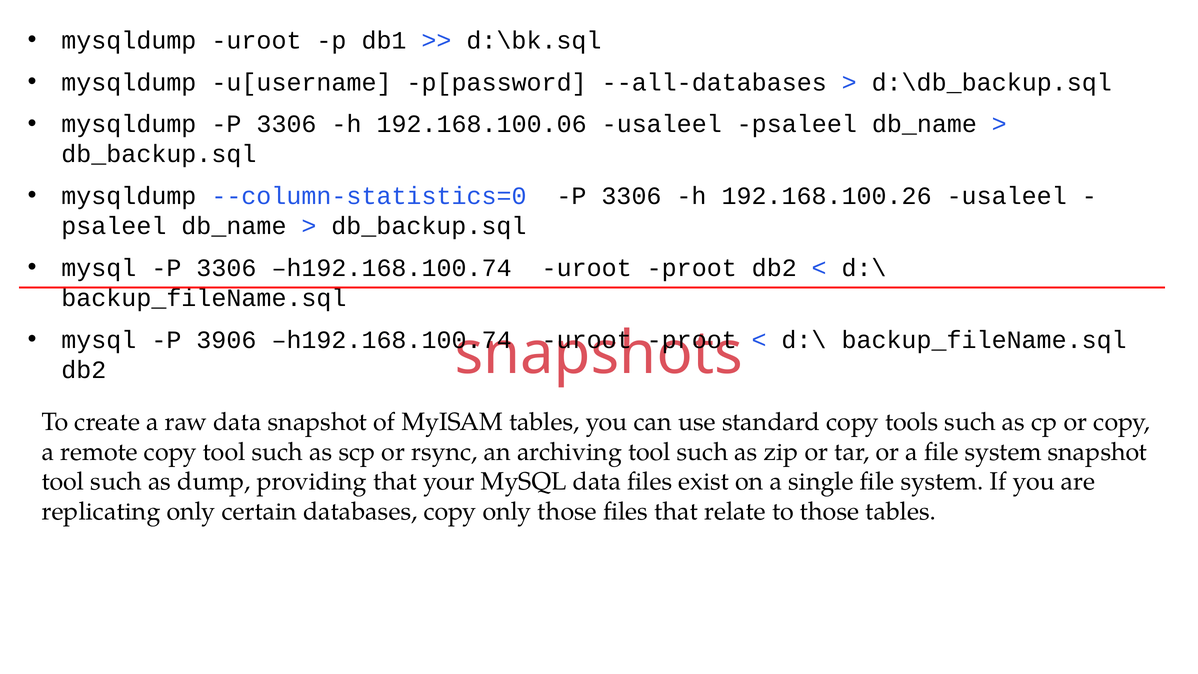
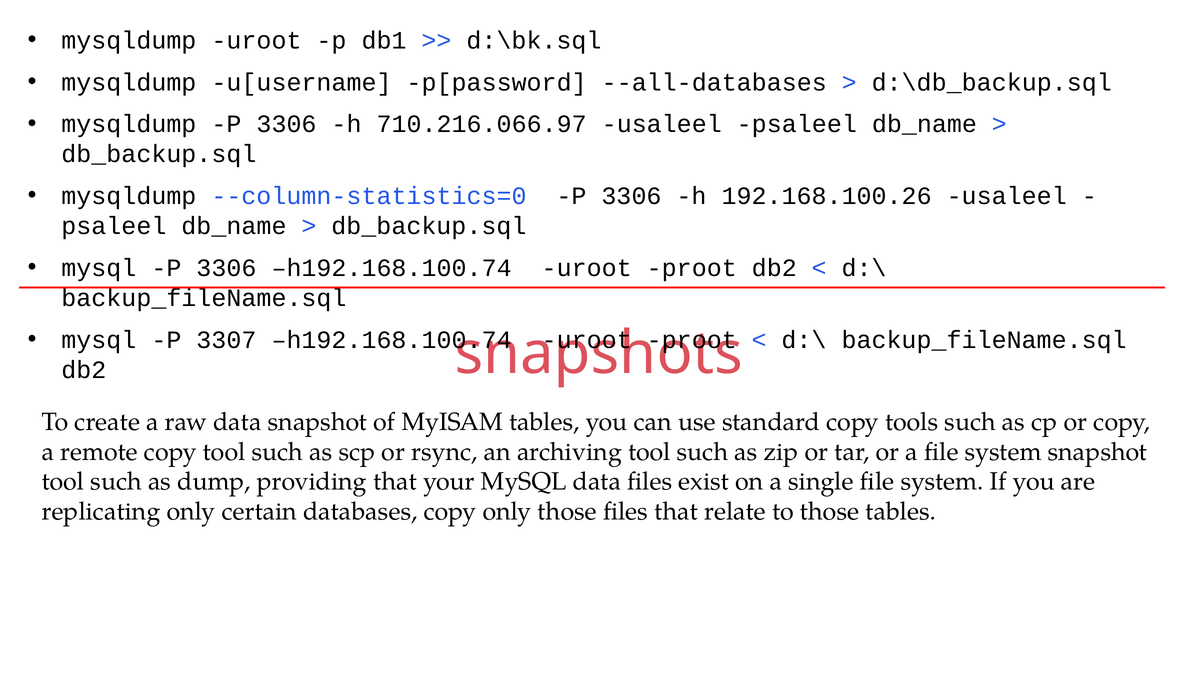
192.168.100.06: 192.168.100.06 -> 710.216.066.97 (482, 124)
3906: 3906 -> 3307 (226, 340)
